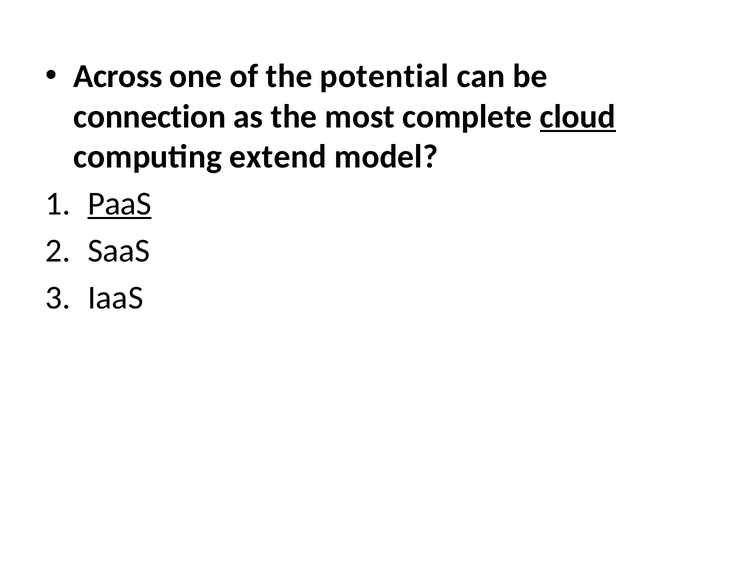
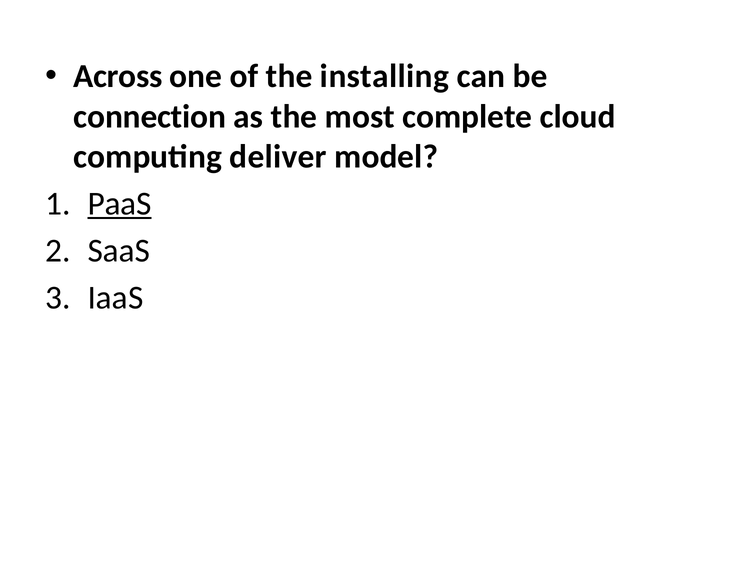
potential: potential -> installing (384, 76)
cloud underline: present -> none (578, 117)
extend: extend -> deliver (278, 157)
